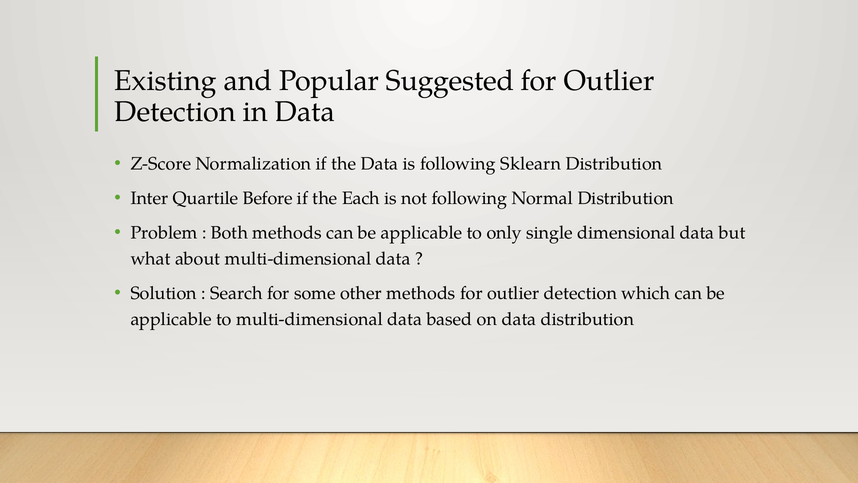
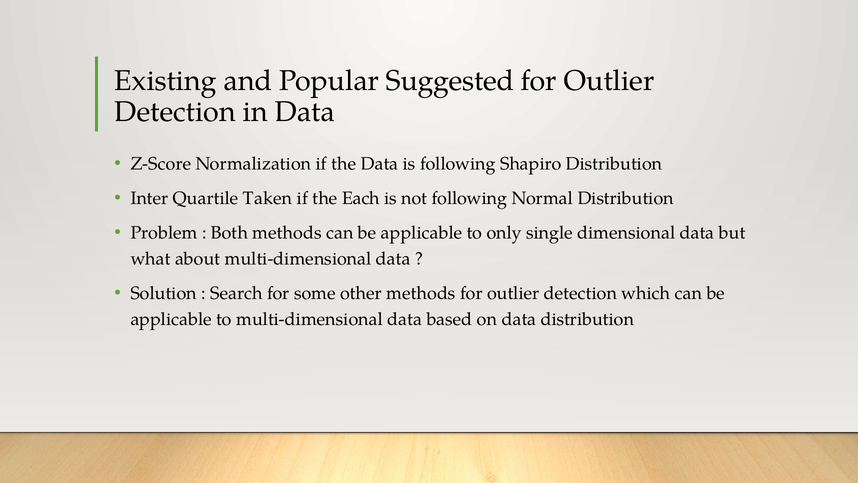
Sklearn: Sklearn -> Shapiro (531, 163)
Before: Before -> Taken (268, 198)
